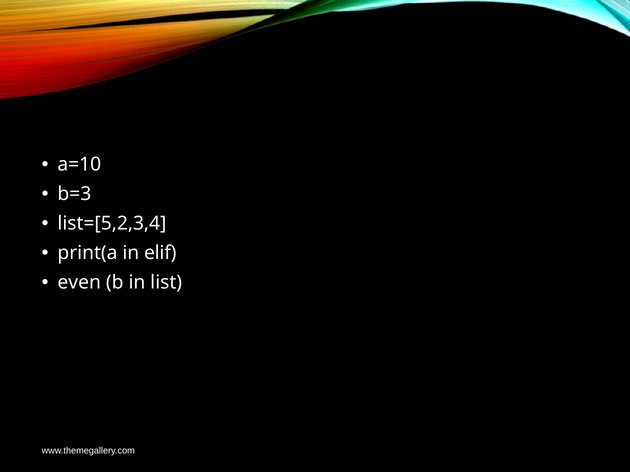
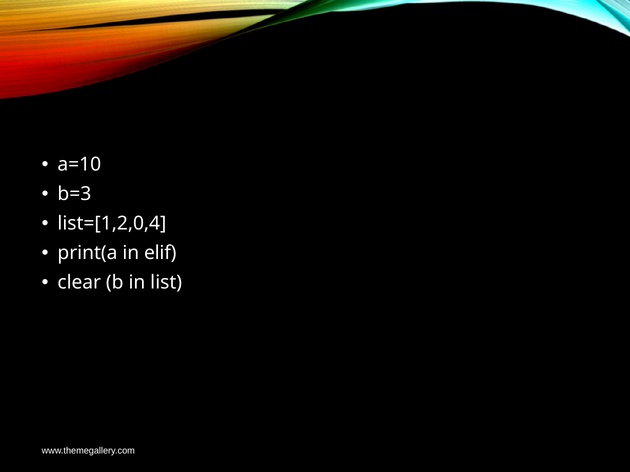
list=[5,2,3,4: list=[5,2,3,4 -> list=[1,2,0,4 (112, 224)
even: even -> clear (79, 283)
